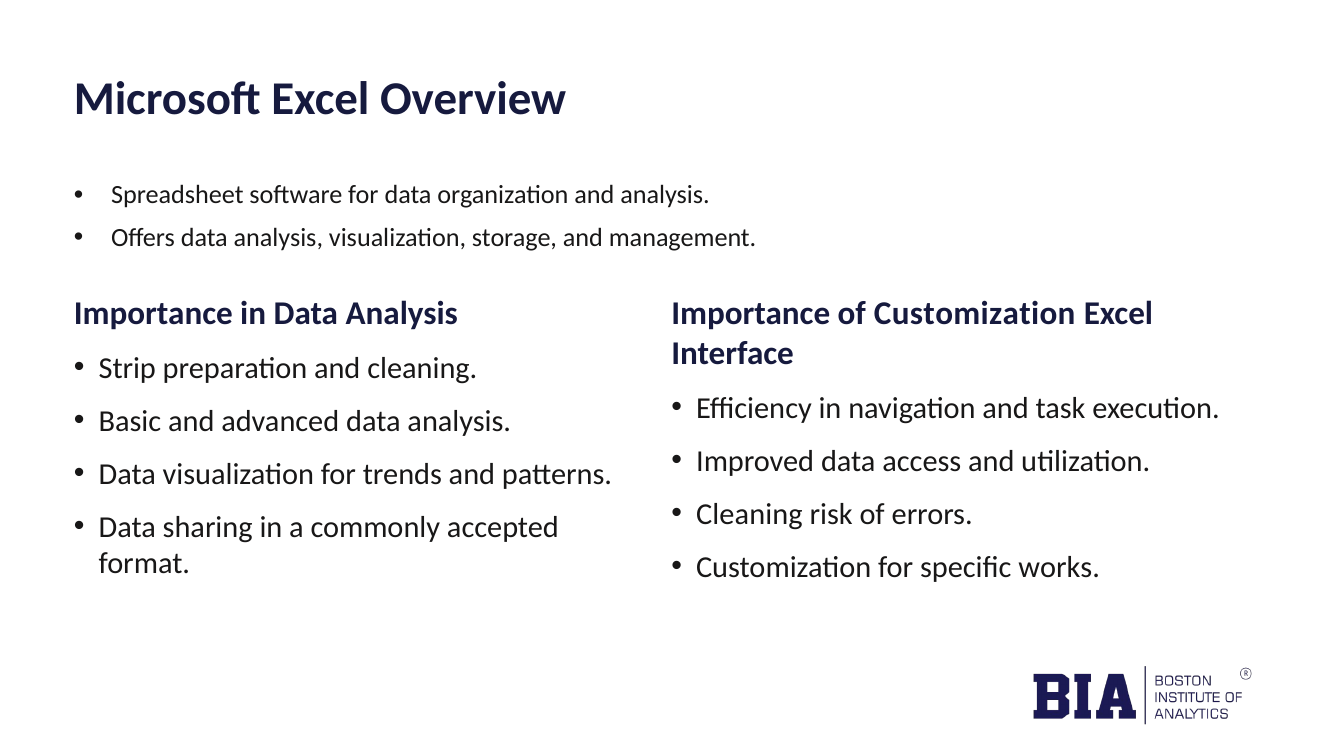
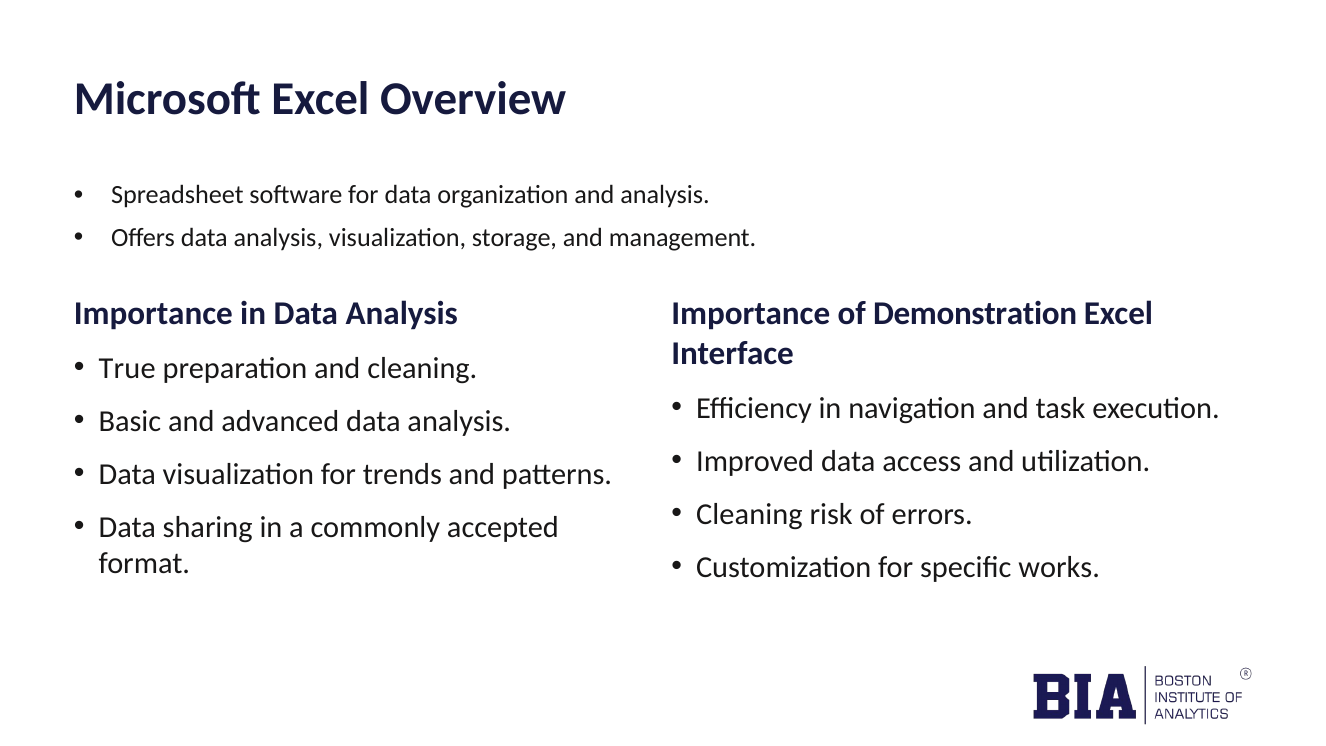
of Customization: Customization -> Demonstration (975, 314)
Strip: Strip -> True (127, 368)
